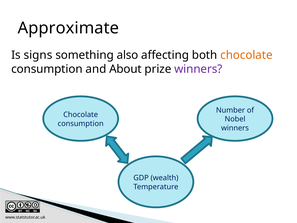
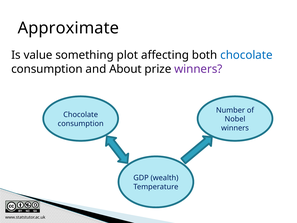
signs: signs -> value (38, 55)
also: also -> plot (127, 55)
chocolate colour: orange -> blue (246, 55)
